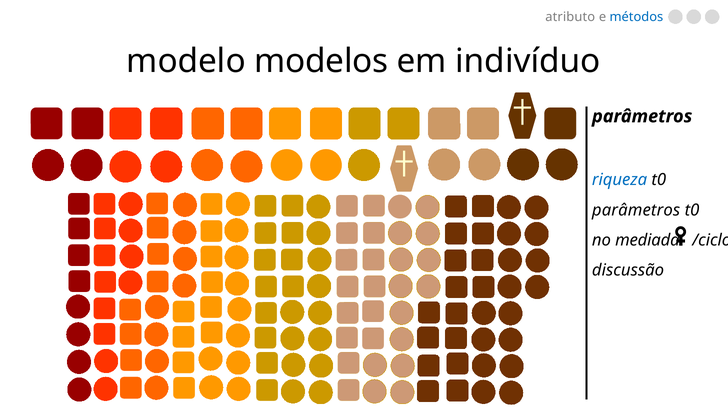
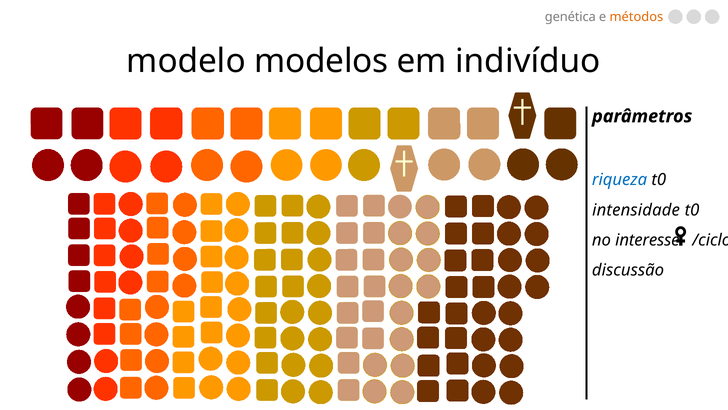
atributo: atributo -> genética (570, 17)
métodos colour: blue -> orange (636, 17)
parâmetros: parâmetros -> intensidade (636, 210)
mediada: mediada -> interesse (647, 240)
